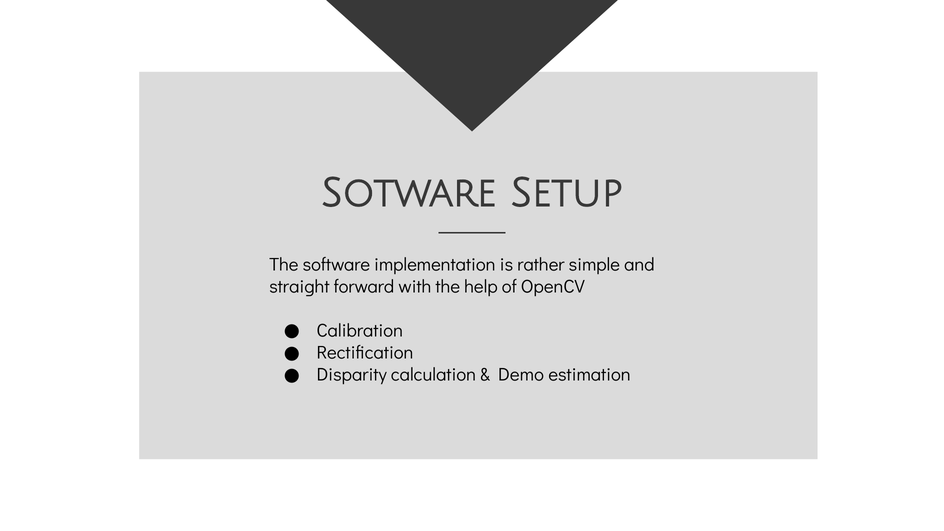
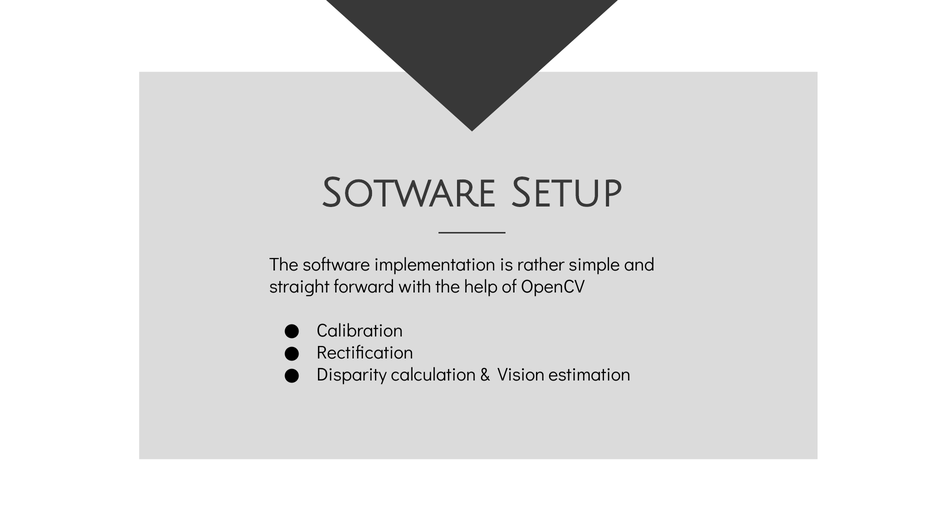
Demo: Demo -> Vision (521, 375)
